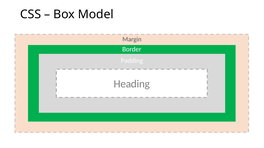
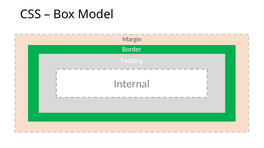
Heading: Heading -> Internal (132, 84)
